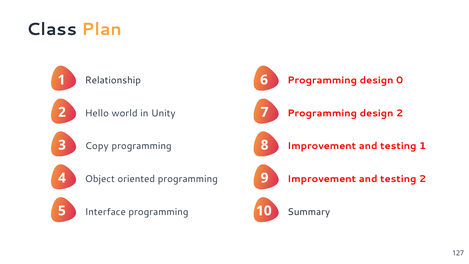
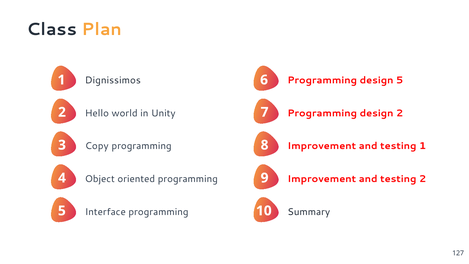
design 0: 0 -> 5 (400, 80)
Relationship: Relationship -> Dignissimos (113, 80)
